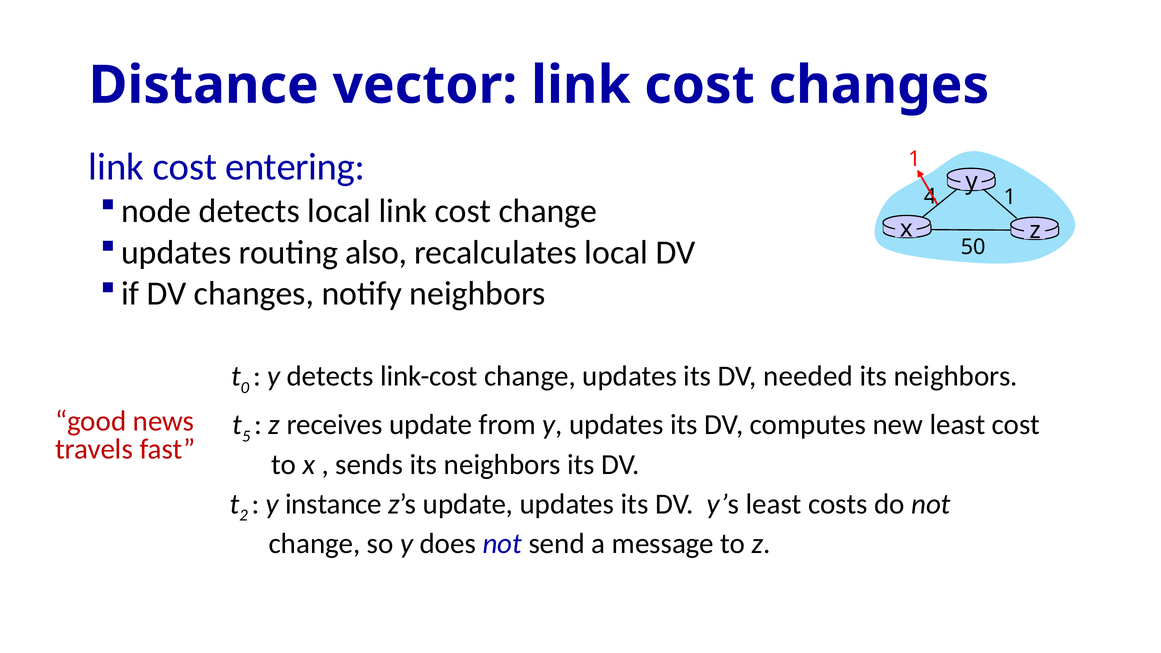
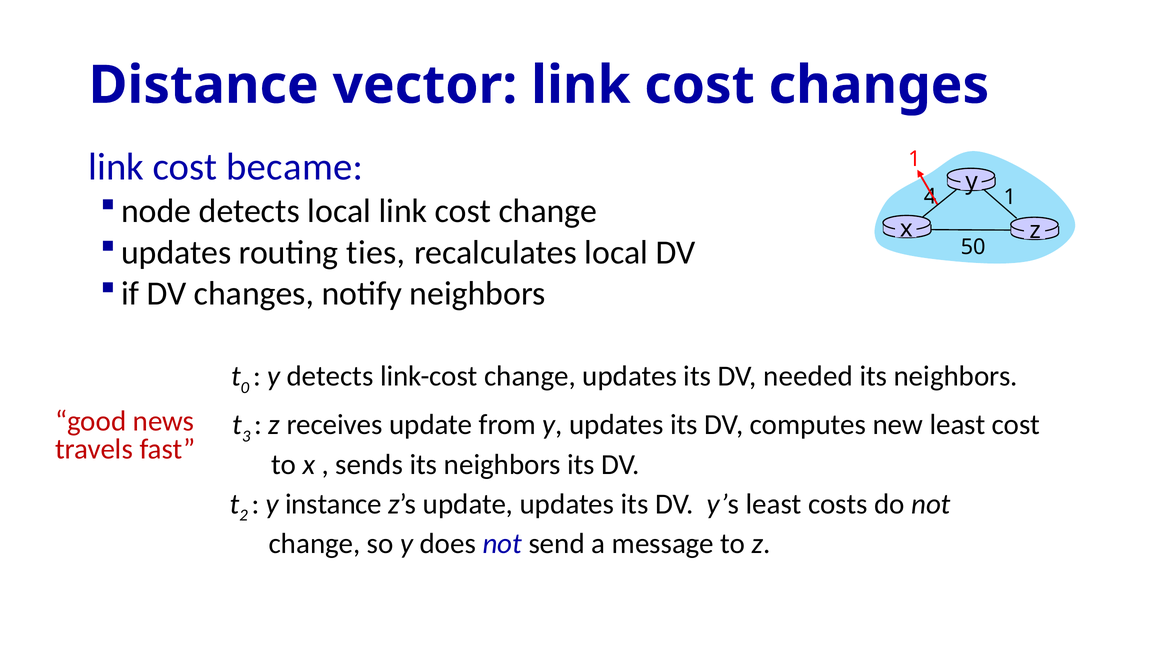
entering: entering -> became (295, 167)
also: also -> ties (376, 252)
5: 5 -> 3 (246, 436)
